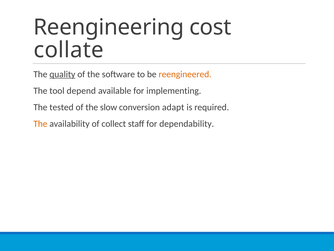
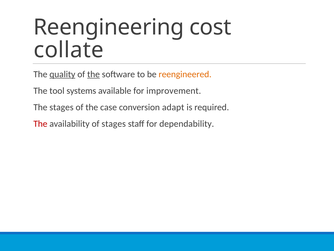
the underline: none -> present (94, 74)
depend: depend -> systems (81, 91)
implementing: implementing -> improvement (174, 91)
The tested: tested -> stages (61, 107)
slow: slow -> case (109, 107)
The colour: orange -> red (40, 124)
of collect: collect -> stages (114, 124)
